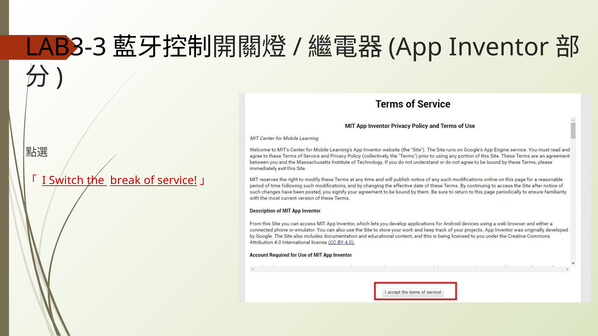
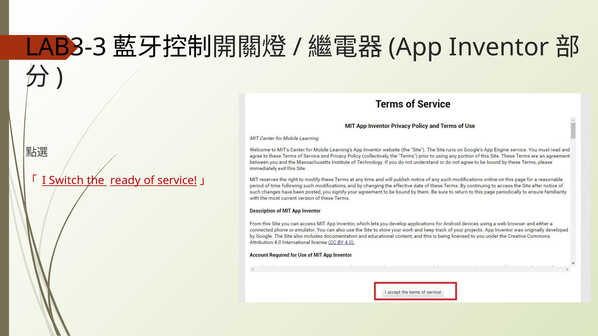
break: break -> ready (125, 181)
